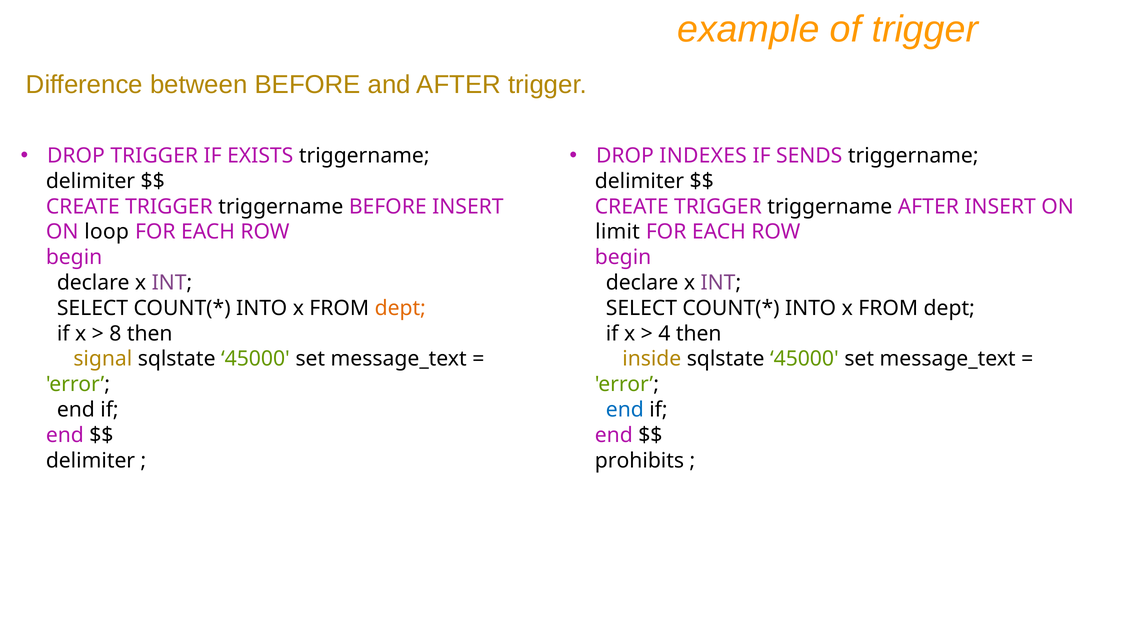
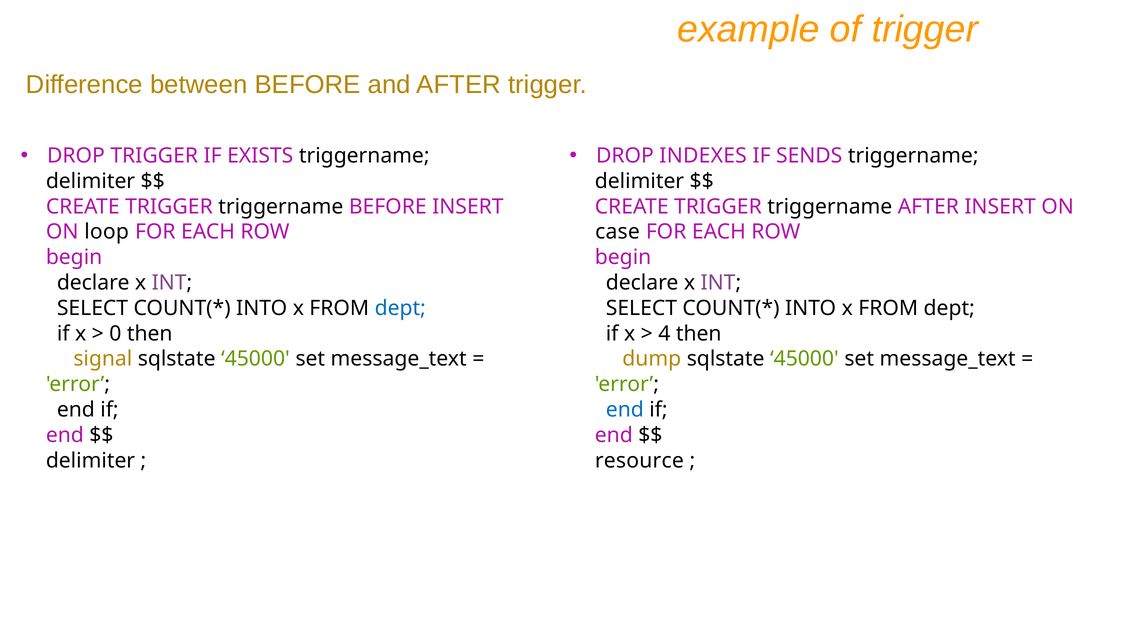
limit: limit -> case (618, 232)
dept colour: orange -> blue (400, 308)
8: 8 -> 0 (115, 333)
inside: inside -> dump (652, 359)
prohibits: prohibits -> resource (639, 460)
